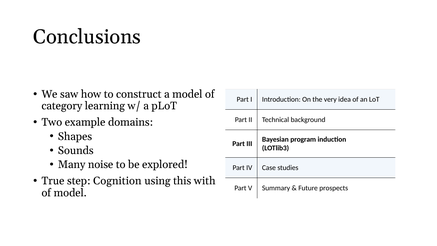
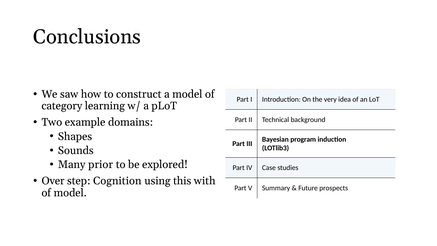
noise: noise -> prior (101, 164)
True: True -> Over (53, 181)
